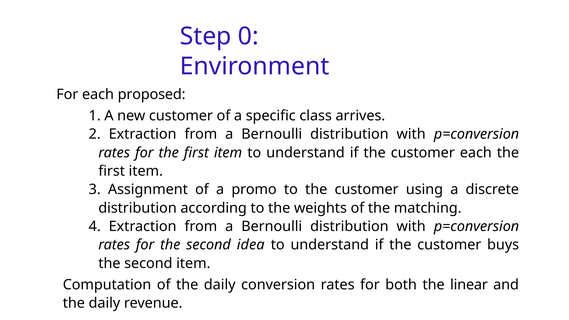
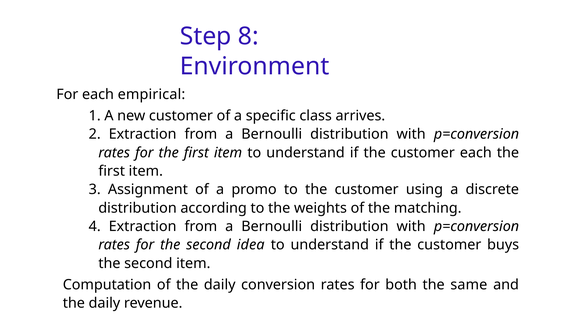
0: 0 -> 8 (248, 36)
proposed: proposed -> empirical (152, 94)
linear: linear -> same (469, 285)
